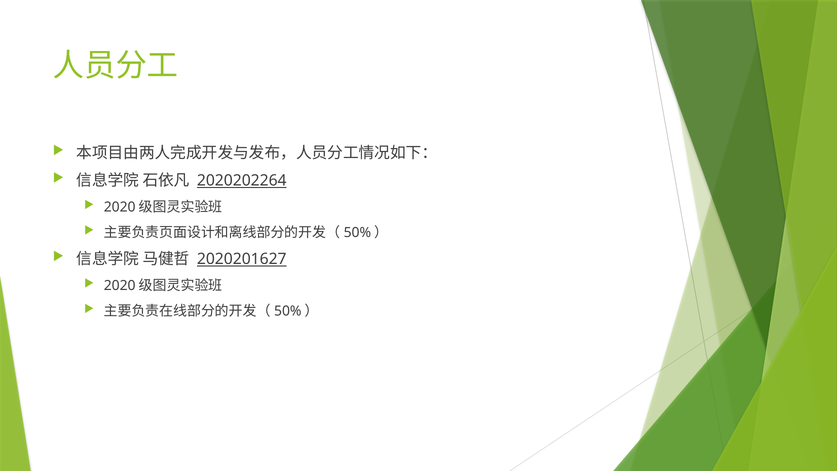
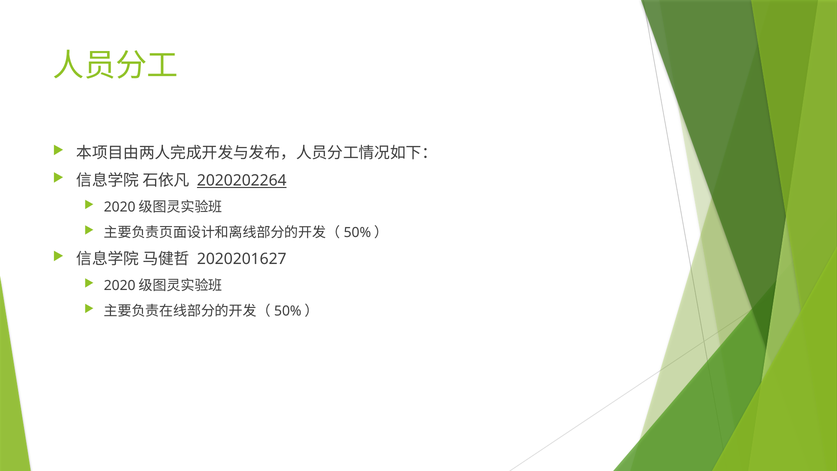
2020201627 underline: present -> none (242, 259)
